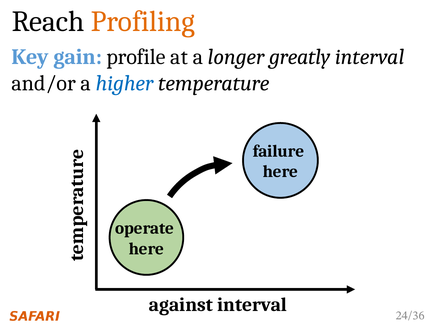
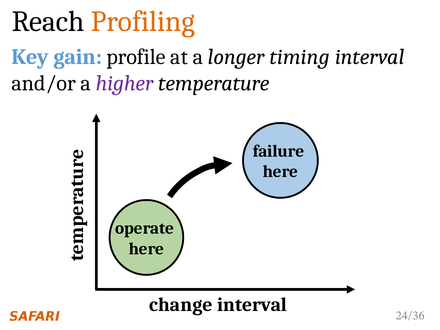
greatly: greatly -> timing (300, 57)
higher colour: blue -> purple (125, 83)
against: against -> change (181, 305)
